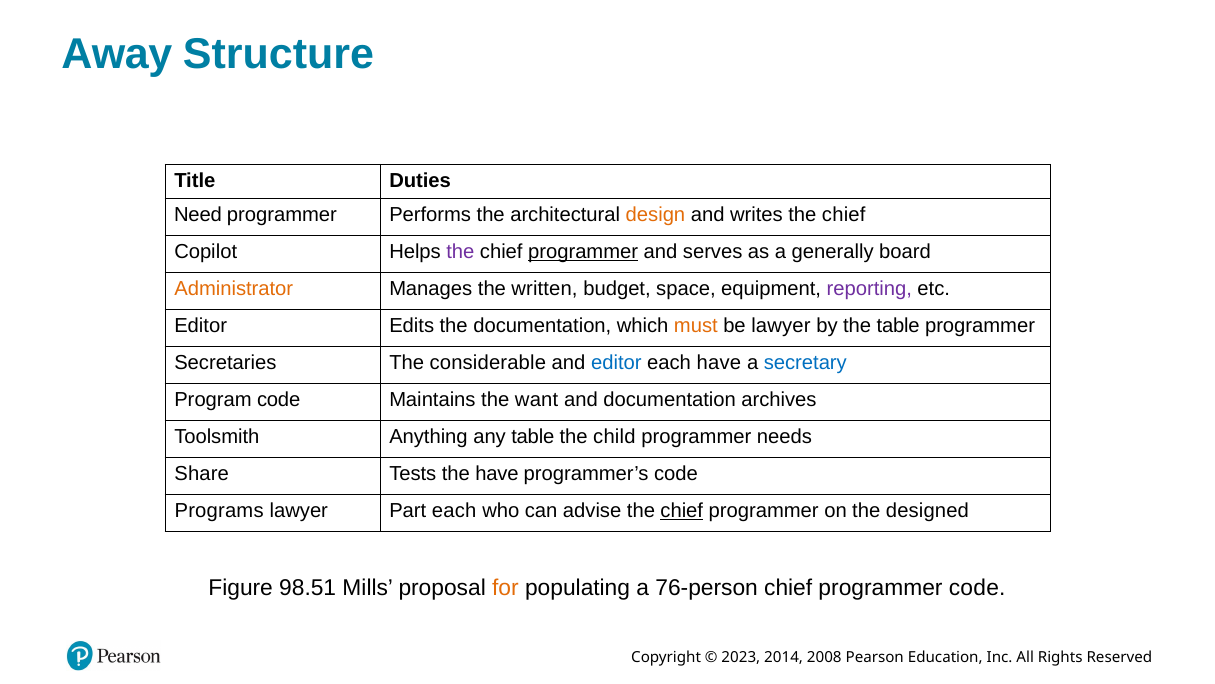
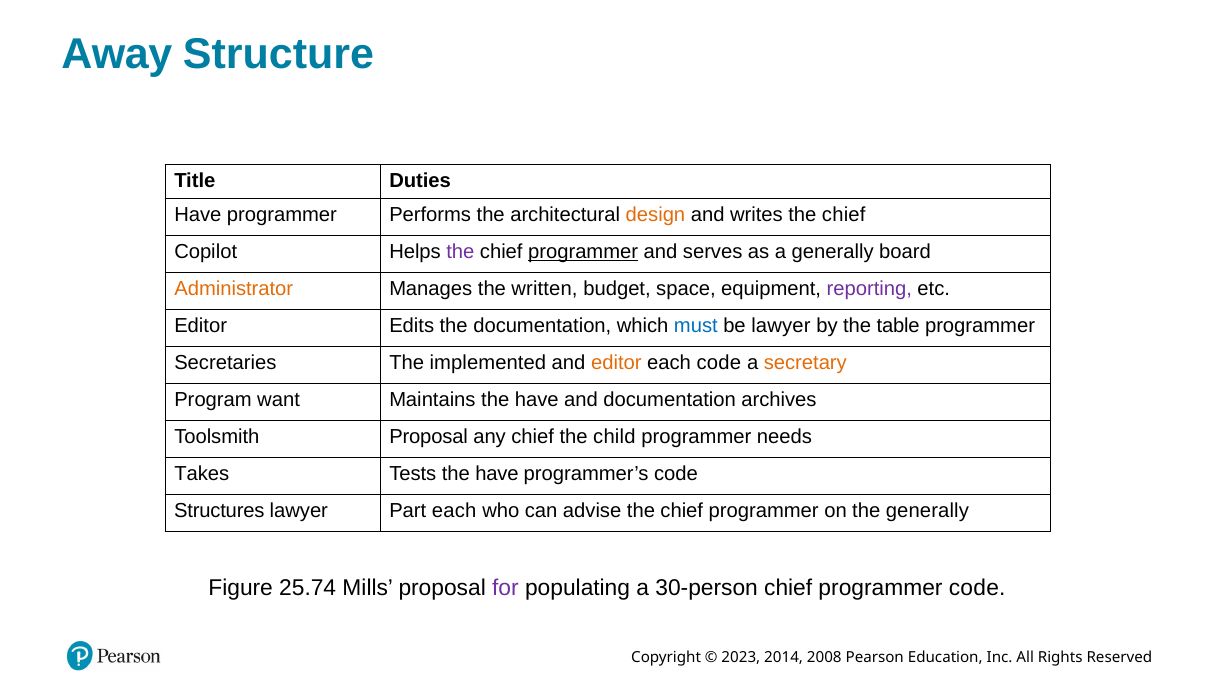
Need: Need -> Have (198, 215)
must colour: orange -> blue (696, 326)
considerable: considerable -> implemented (488, 363)
editor colour: blue -> orange (616, 363)
each have: have -> code (719, 363)
secretary colour: blue -> orange (805, 363)
Program code: code -> want (279, 399)
Maintains the want: want -> have (537, 399)
Toolsmith Anything: Anything -> Proposal (429, 436)
any table: table -> chief (533, 436)
Share: Share -> Takes (202, 473)
Programs: Programs -> Structures (219, 510)
chief underline: present -> none (682, 510)
the designed: designed -> generally (927, 510)
98.51: 98.51 -> 25.74 (308, 587)
for colour: orange -> purple (505, 587)
76-person: 76-person -> 30-person (707, 587)
